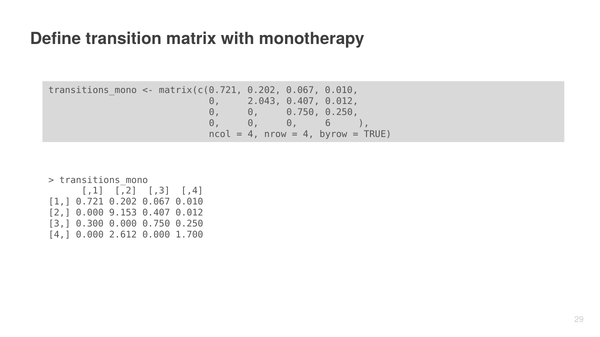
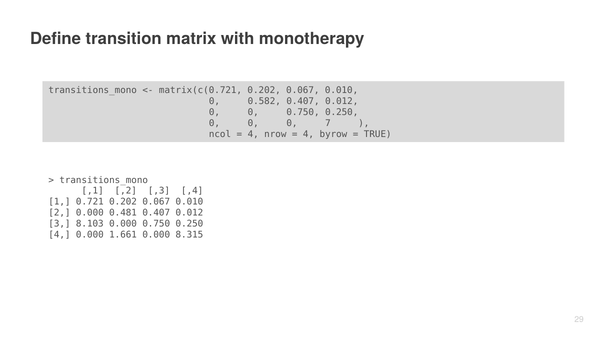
2.043: 2.043 -> 0.582 (264, 101)
6: 6 -> 7 (328, 123)
9.153: 9.153 -> 0.481 (123, 213)
0.300: 0.300 -> 8.103 (90, 224)
2.612: 2.612 -> 1.661 (123, 235)
1.700: 1.700 -> 8.315 (189, 235)
